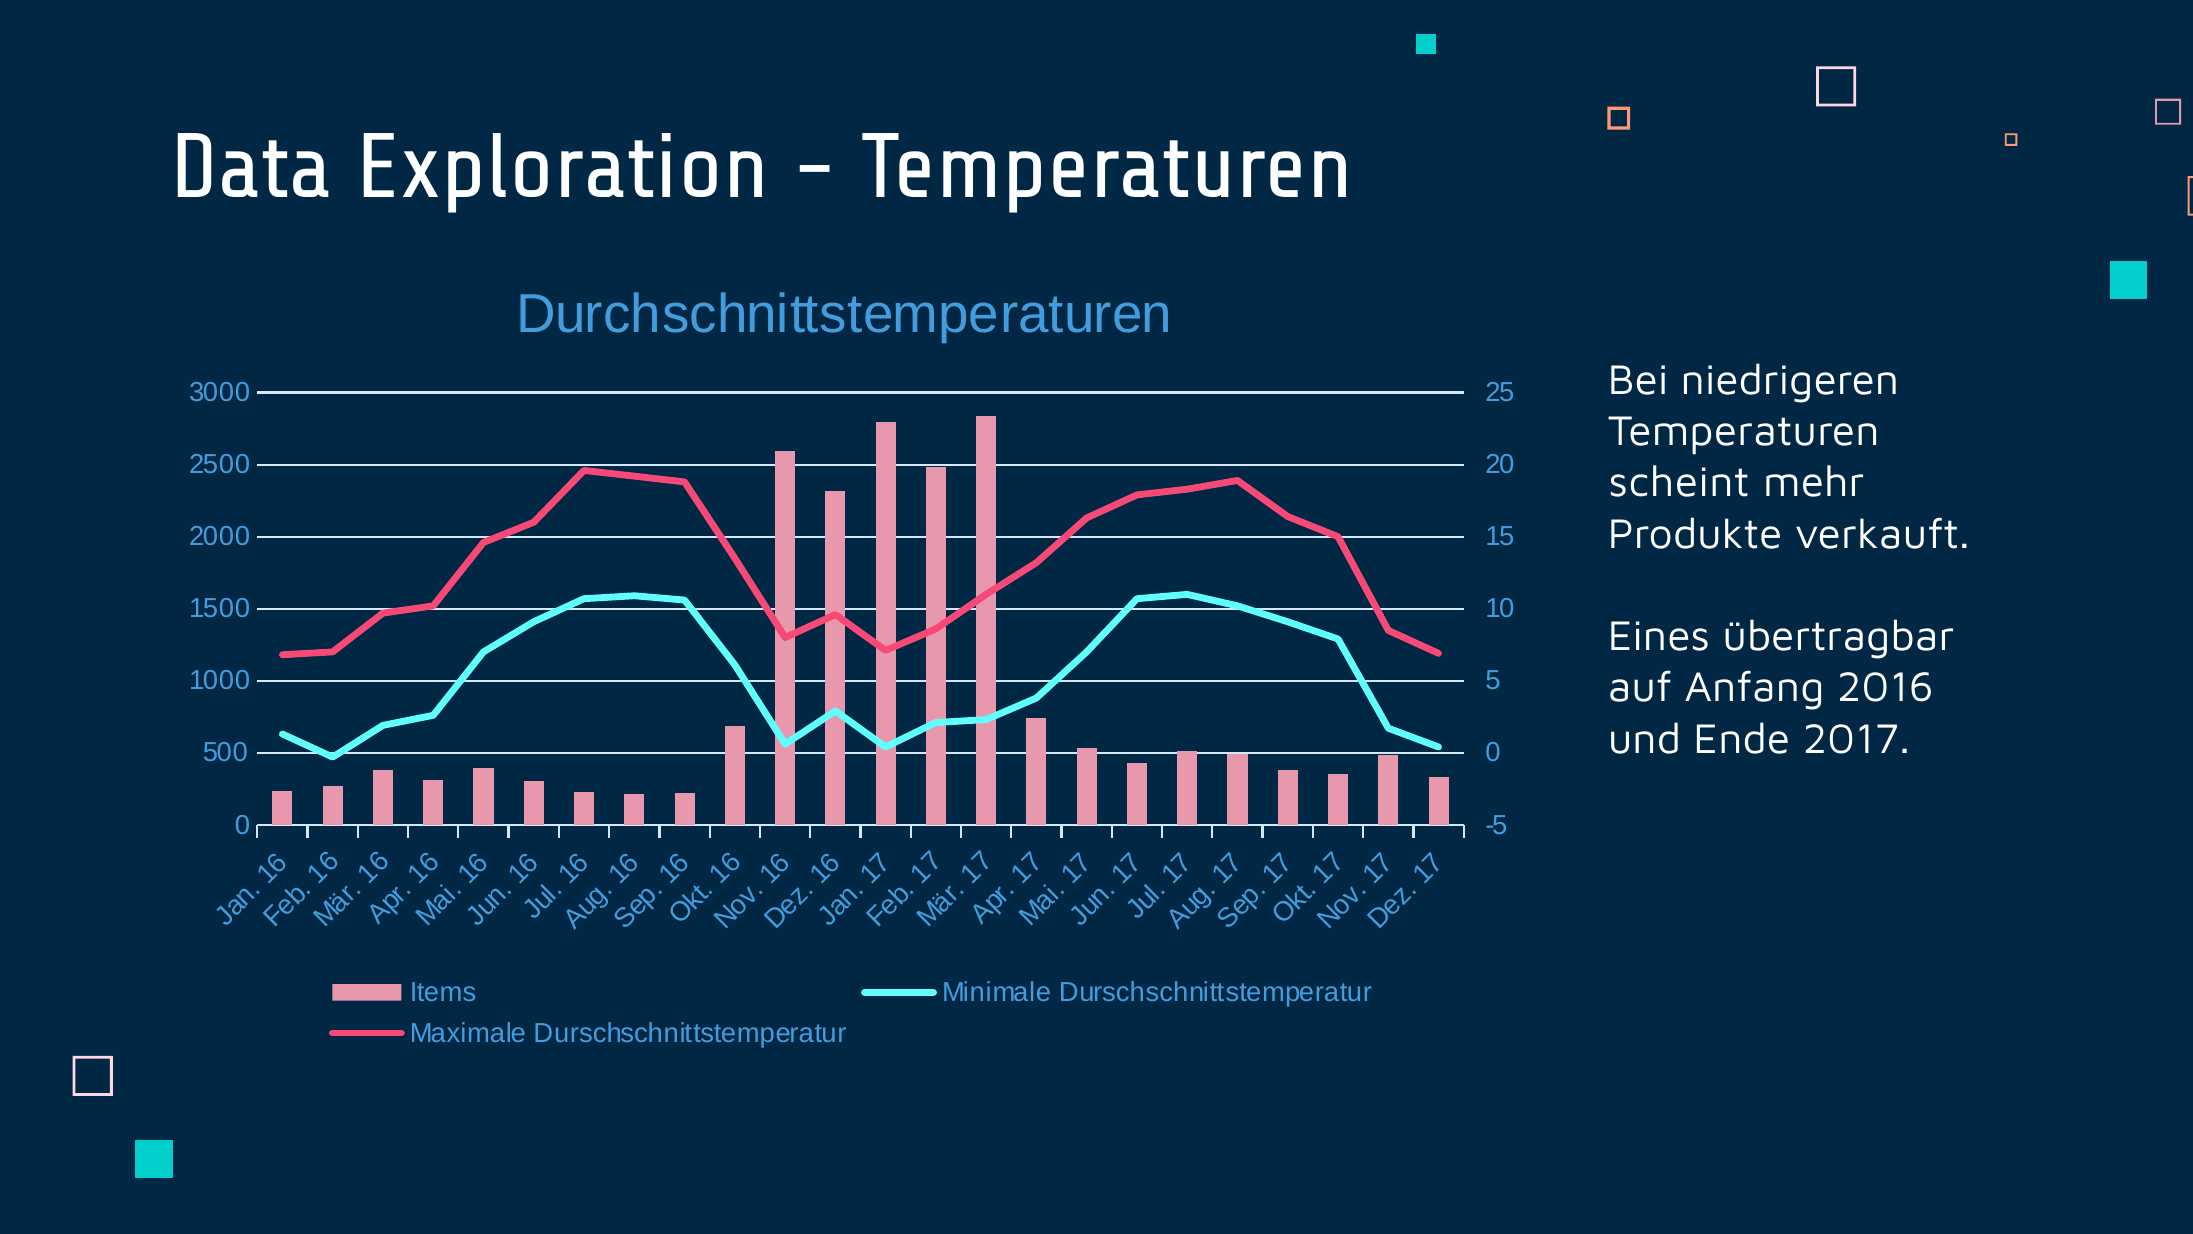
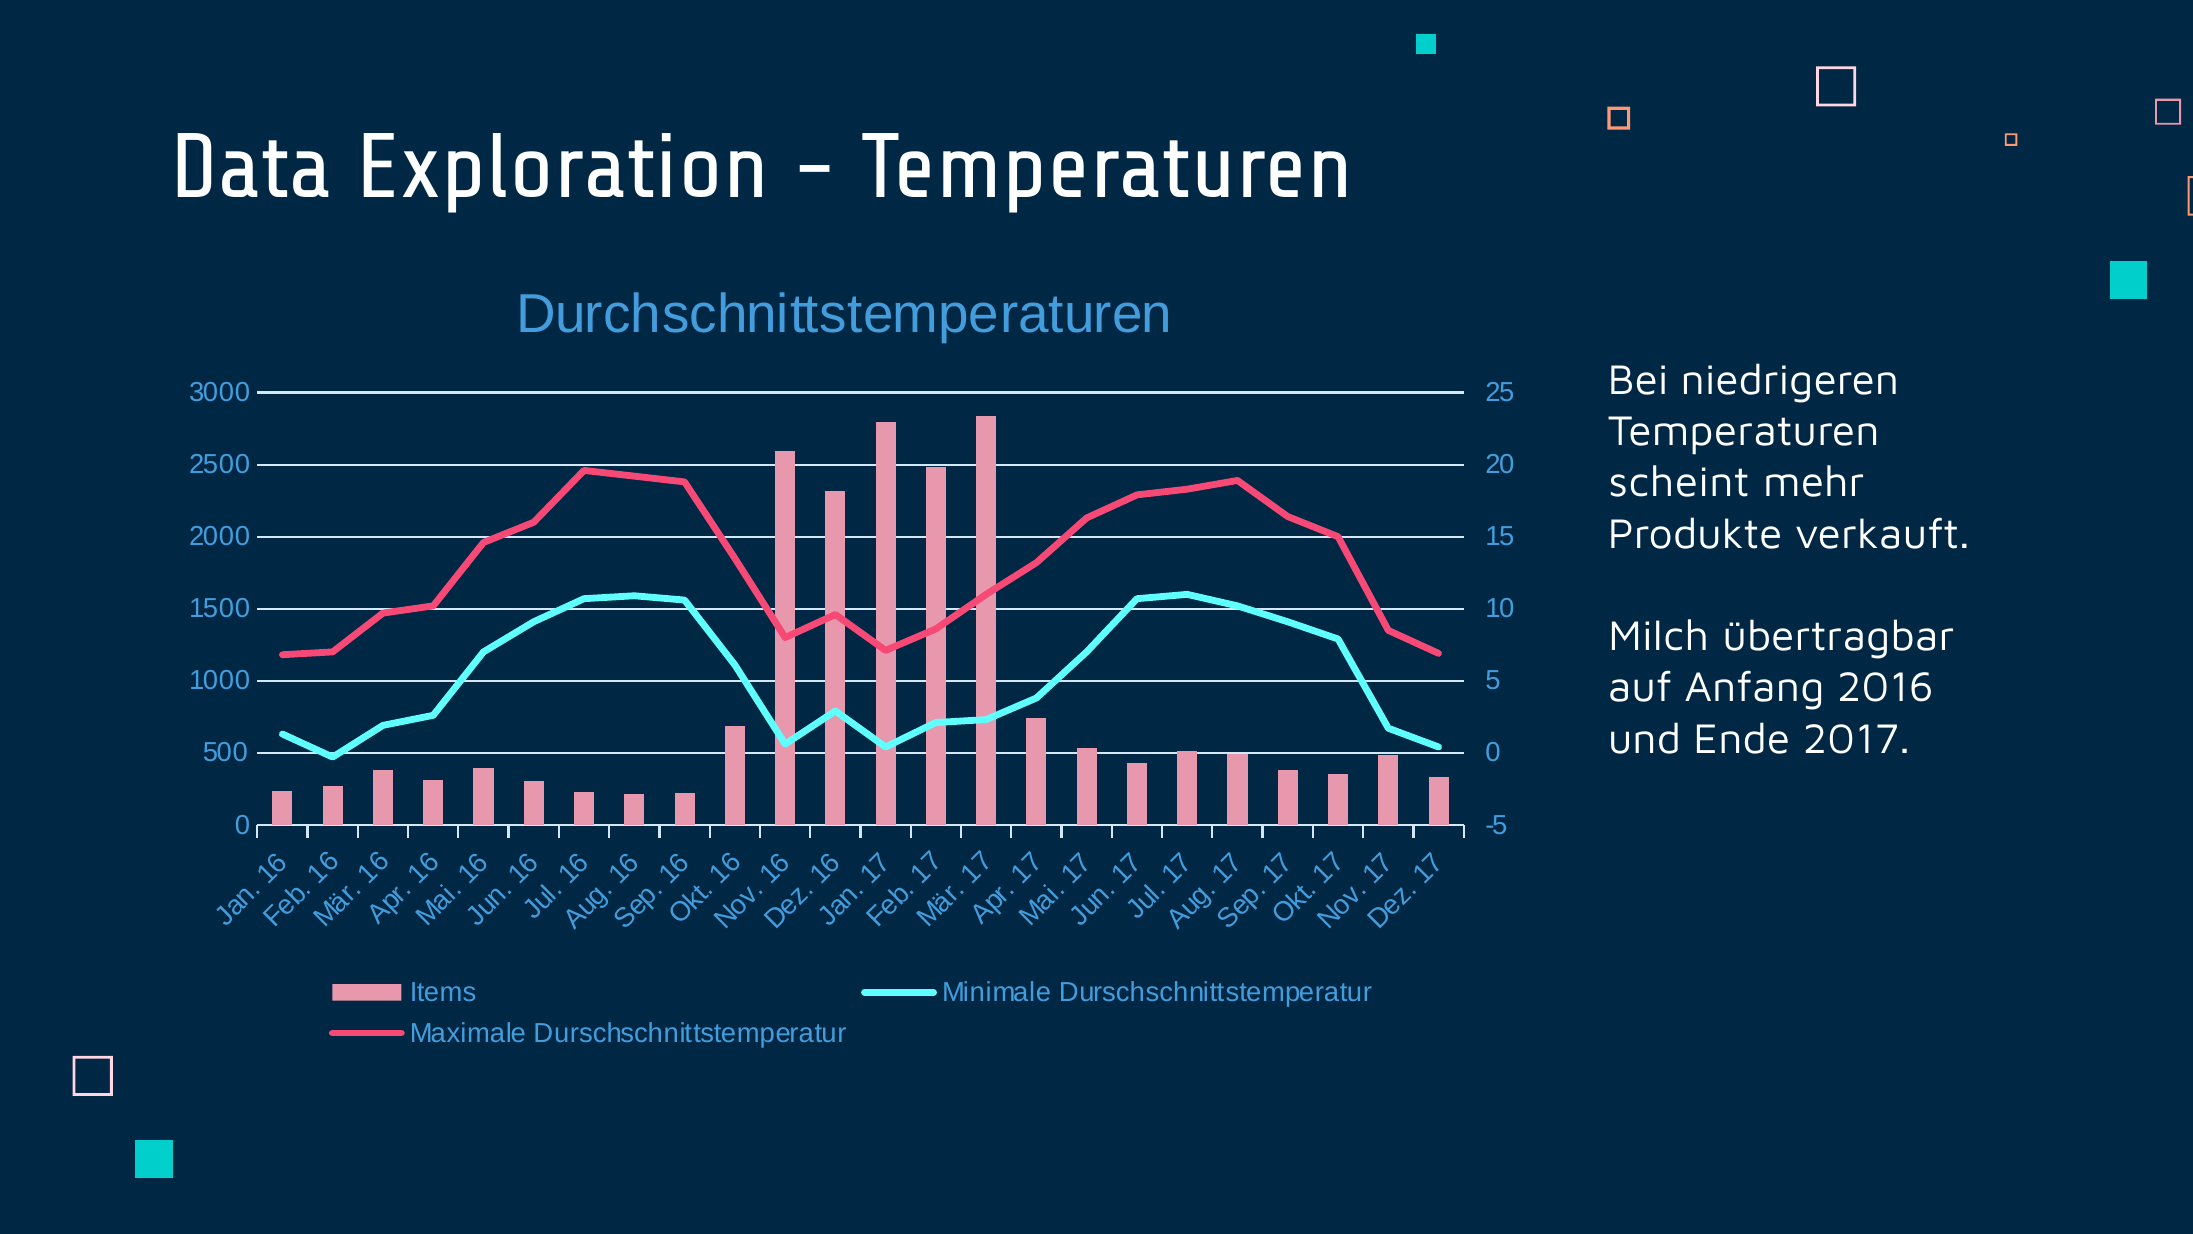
Eines: Eines -> Milch (1659, 636)
